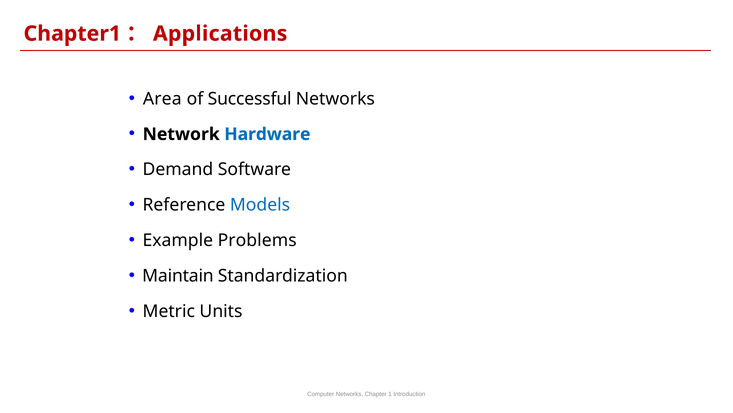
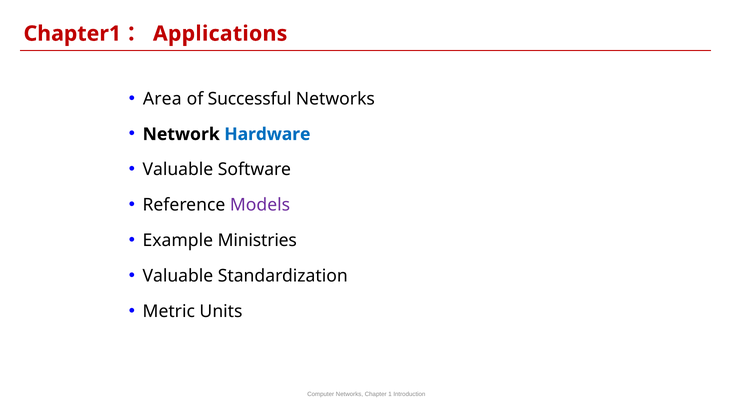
Demand: Demand -> Valuable (178, 169)
Models colour: blue -> purple (260, 205)
Problems: Problems -> Ministries (257, 240)
Maintain: Maintain -> Valuable (178, 276)
